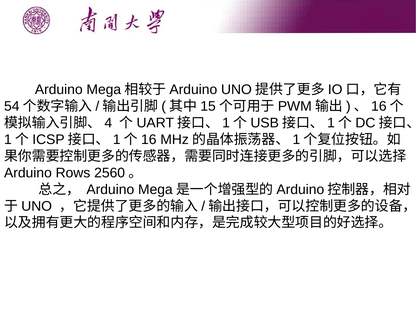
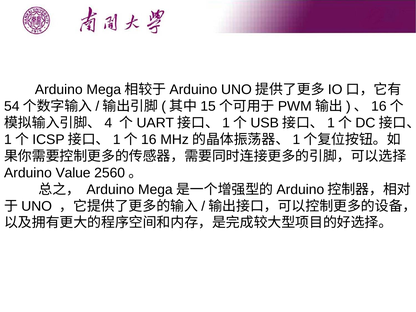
Rows: Rows -> Value (73, 173)
